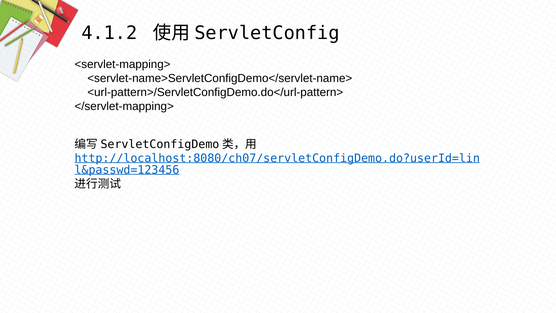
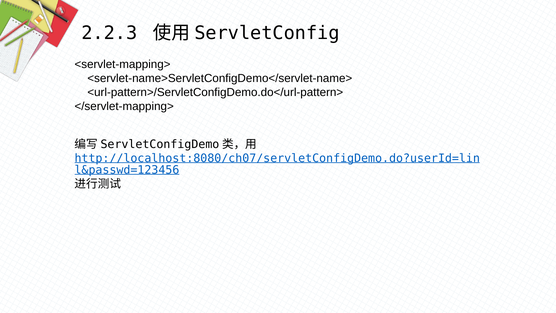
4.1.2: 4.1.2 -> 2.2.3 (109, 33)
